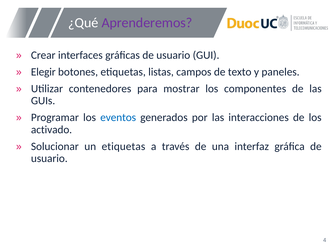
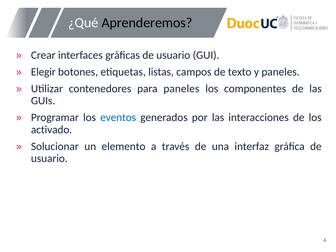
Aprenderemos colour: purple -> black (147, 23)
para mostrar: mostrar -> paneles (181, 89)
un etiquetas: etiquetas -> elemento (124, 146)
